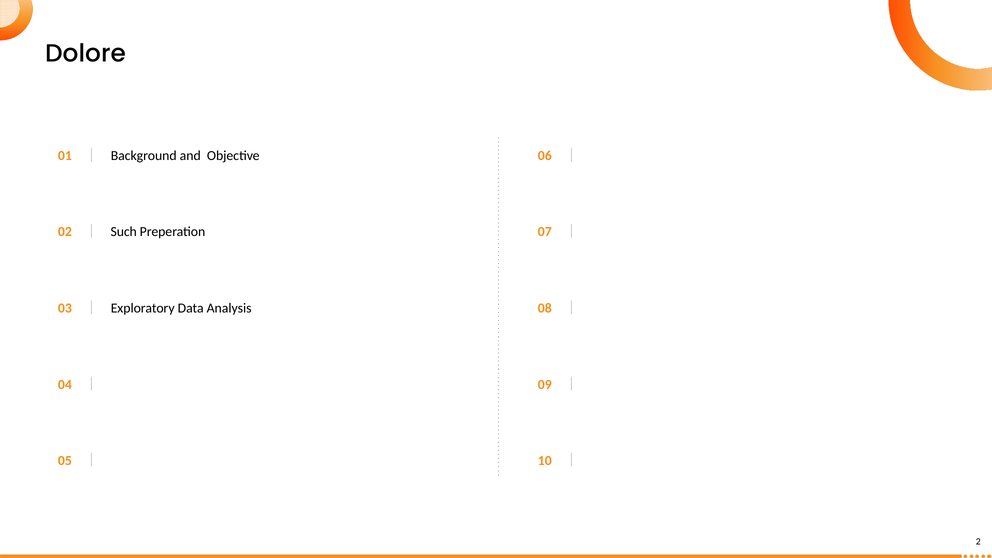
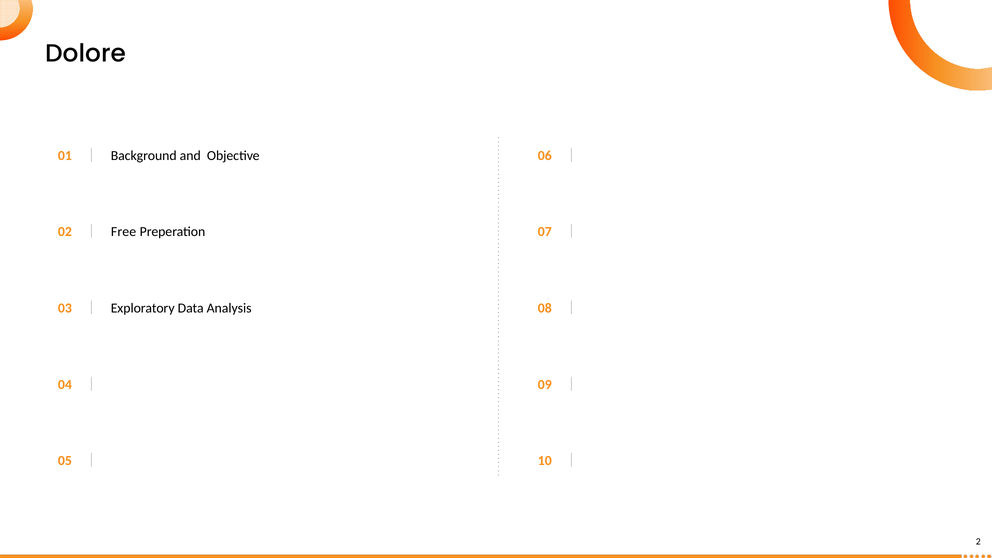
Such: Such -> Free (124, 232)
